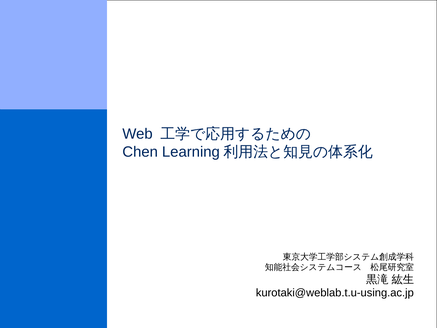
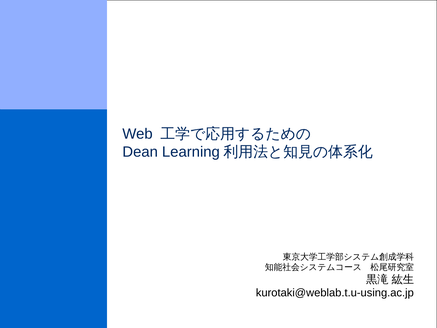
Chen: Chen -> Dean (140, 152)
